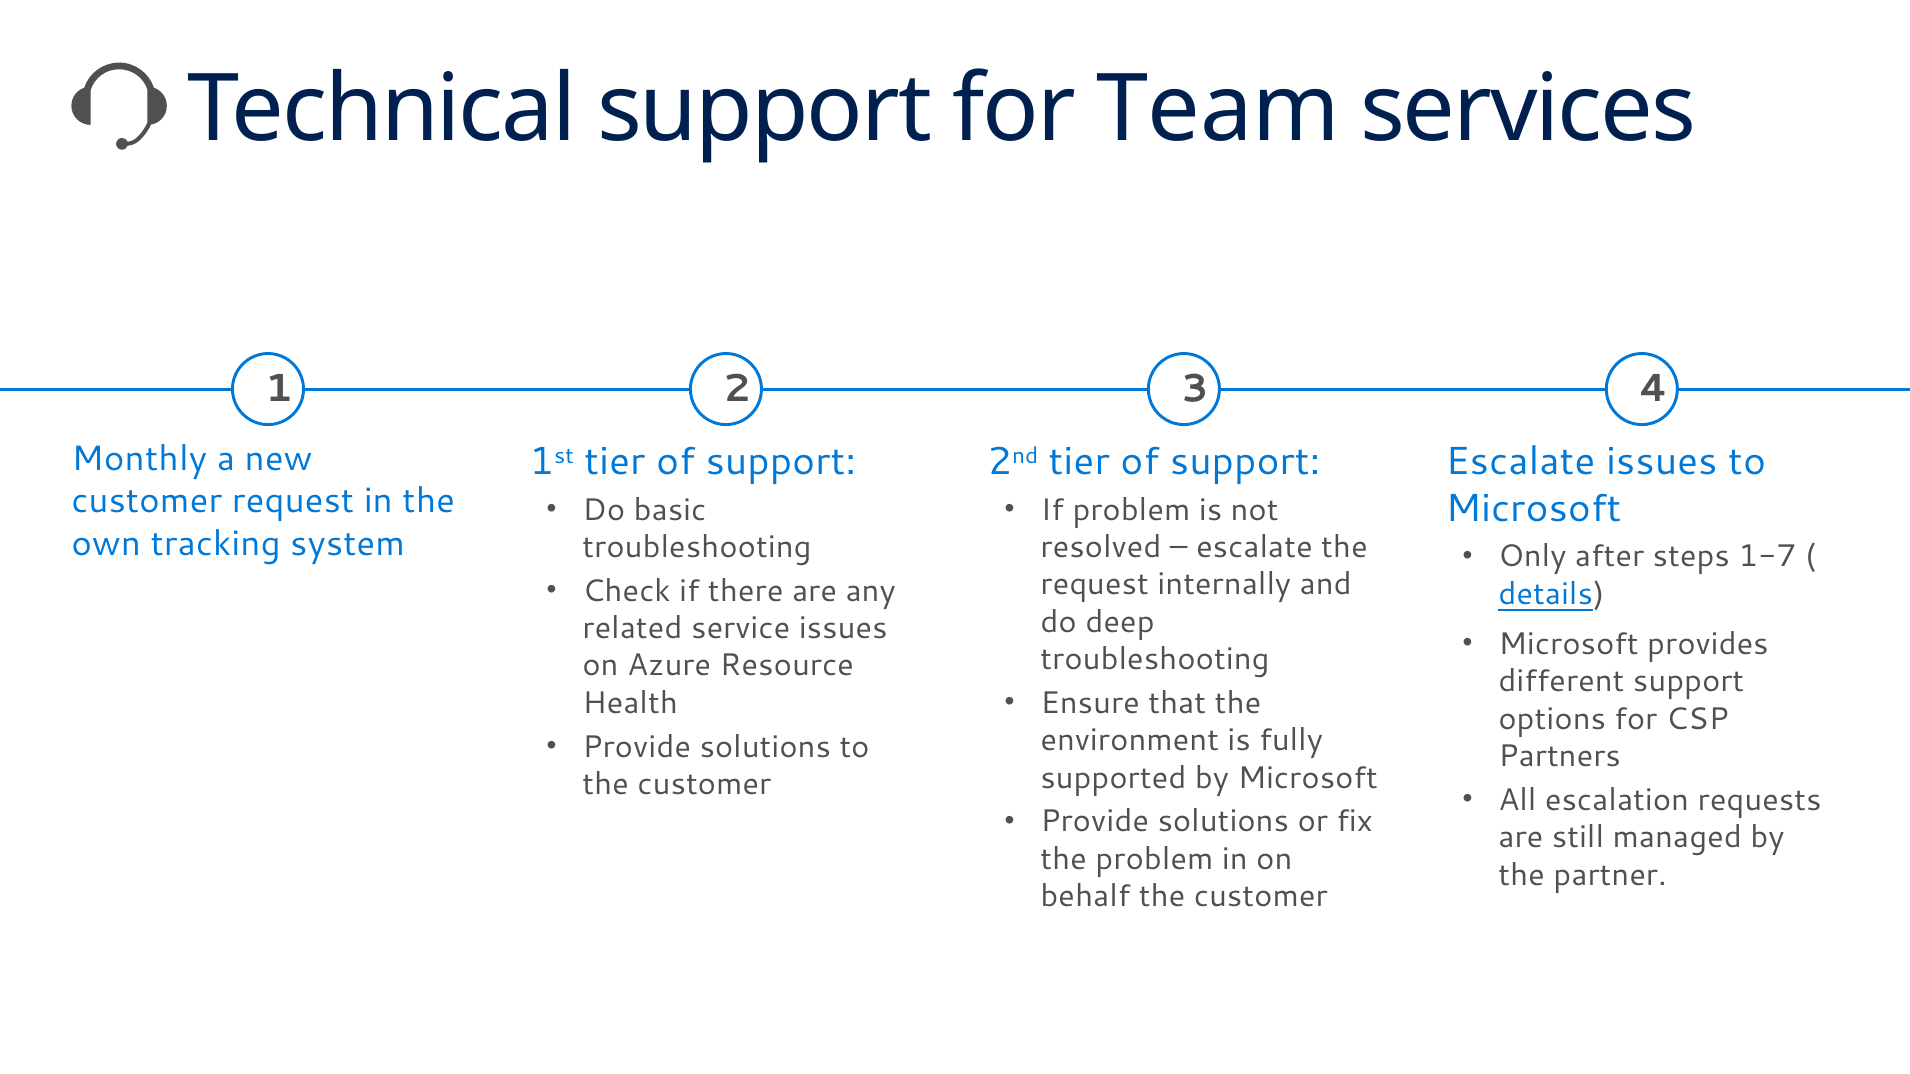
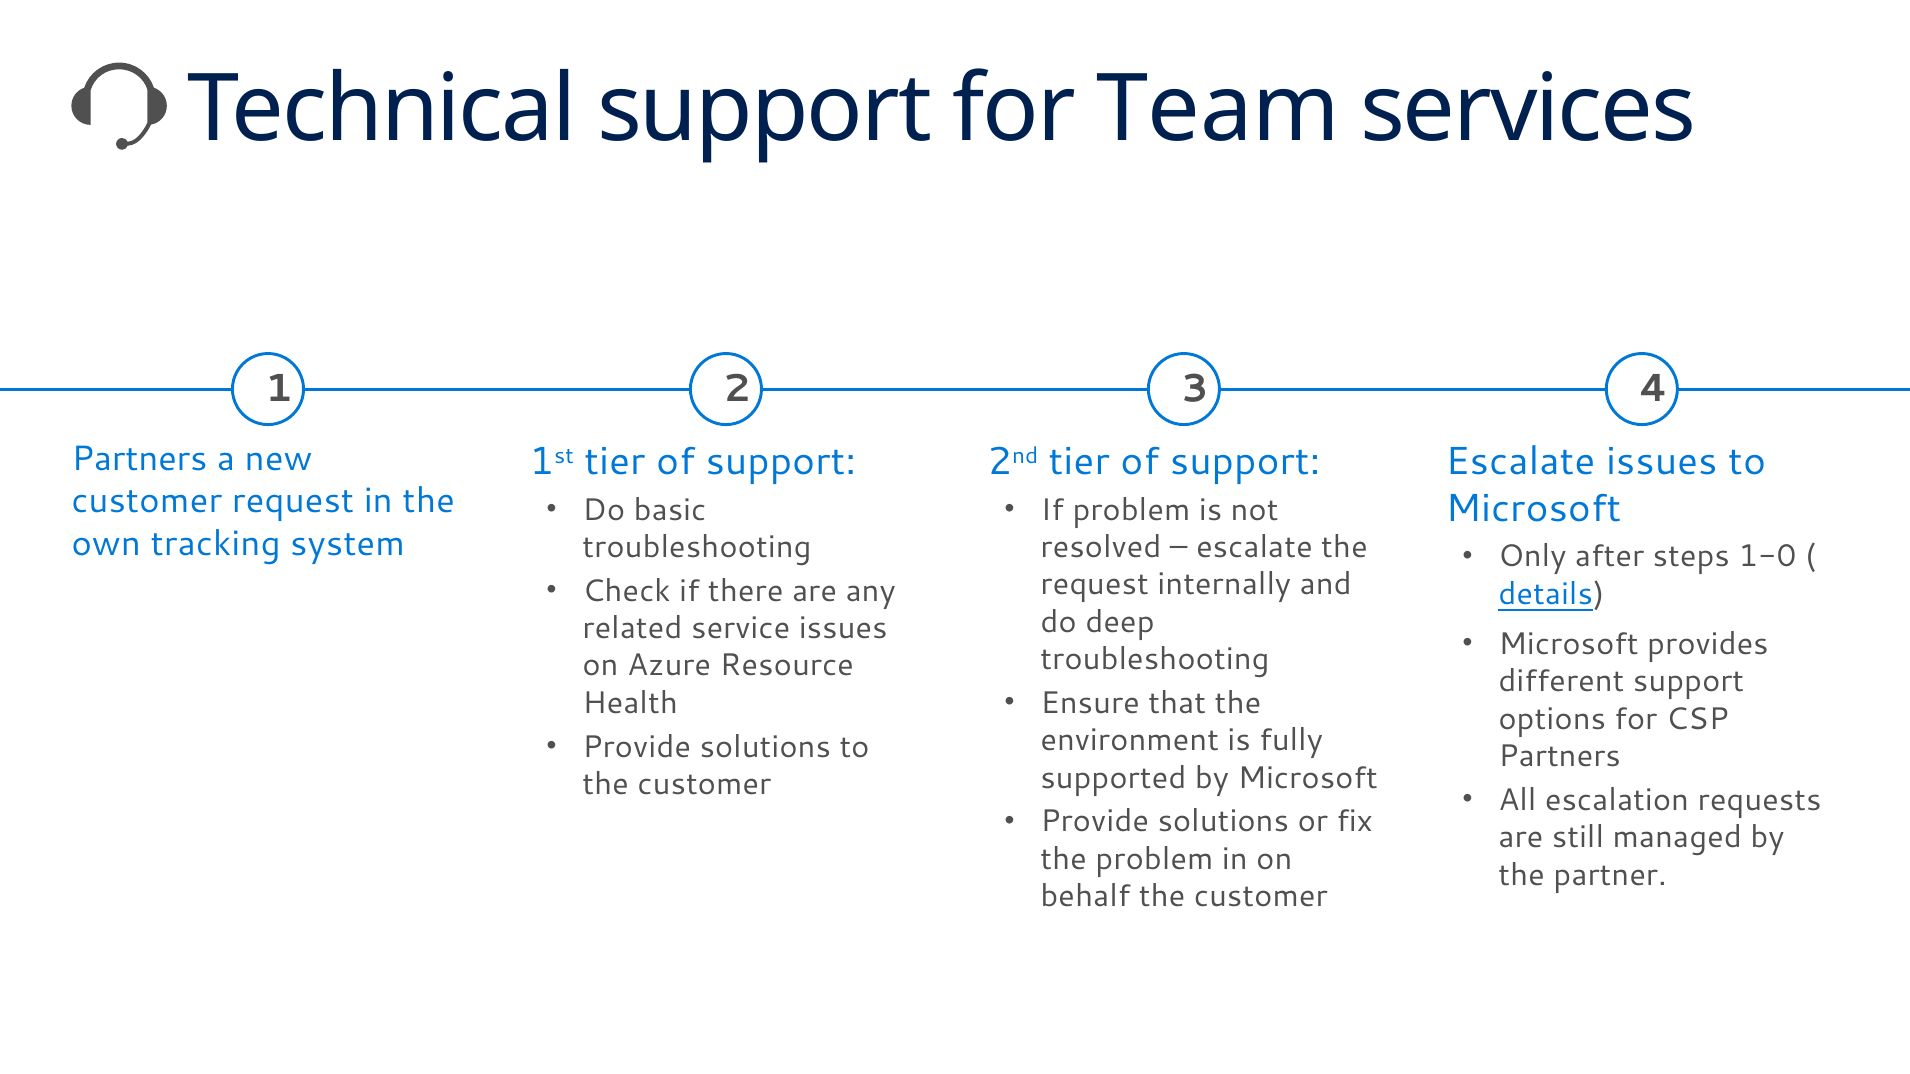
Monthly: Monthly -> Partners (139, 459)
1-7: 1-7 -> 1-0 (1767, 557)
